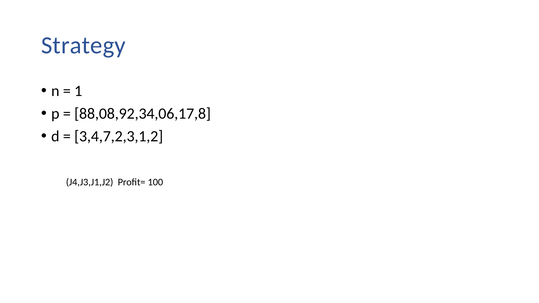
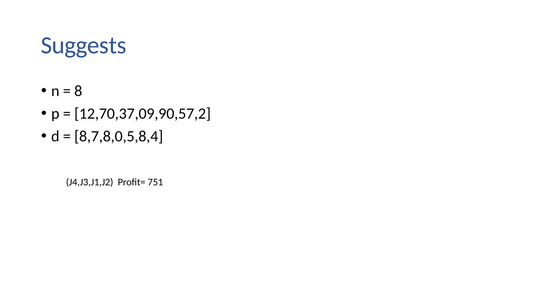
Strategy: Strategy -> Suggests (84, 45)
1: 1 -> 8 (78, 91)
88,08,92,34,06,17,8: 88,08,92,34,06,17,8 -> 12,70,37,09,90,57,2 (143, 114)
3,4,7,2,3,1,2: 3,4,7,2,3,1,2 -> 8,7,8,0,5,8,4 (119, 136)
100: 100 -> 751 (155, 182)
